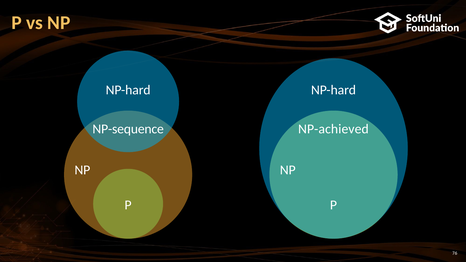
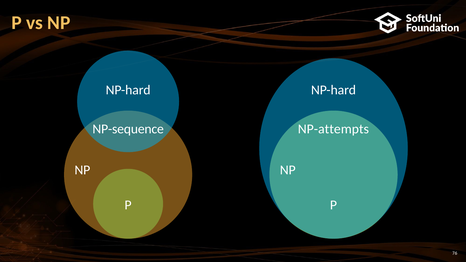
NP-achieved: NP-achieved -> NP-attempts (333, 129)
